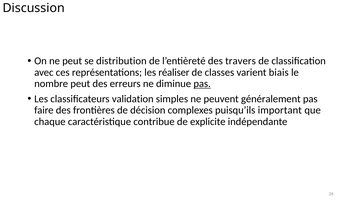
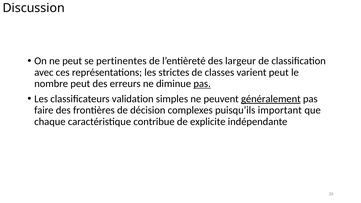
distribution: distribution -> pertinentes (121, 61)
travers: travers -> largeur (241, 61)
réaliser: réaliser -> strictes (174, 72)
varient biais: biais -> peut (279, 72)
généralement underline: none -> present (271, 99)
